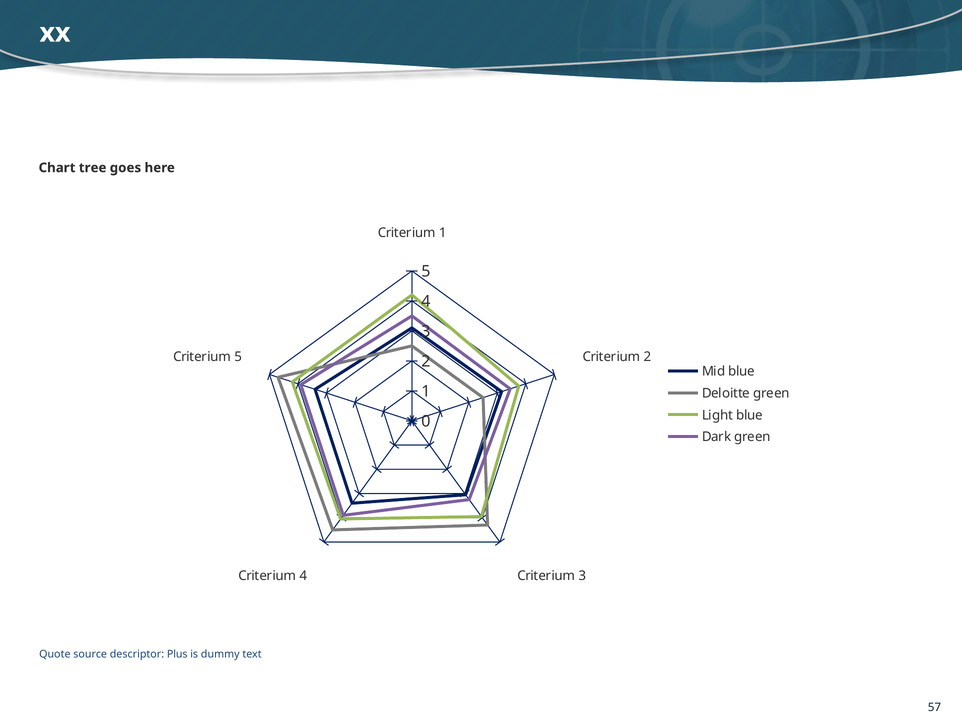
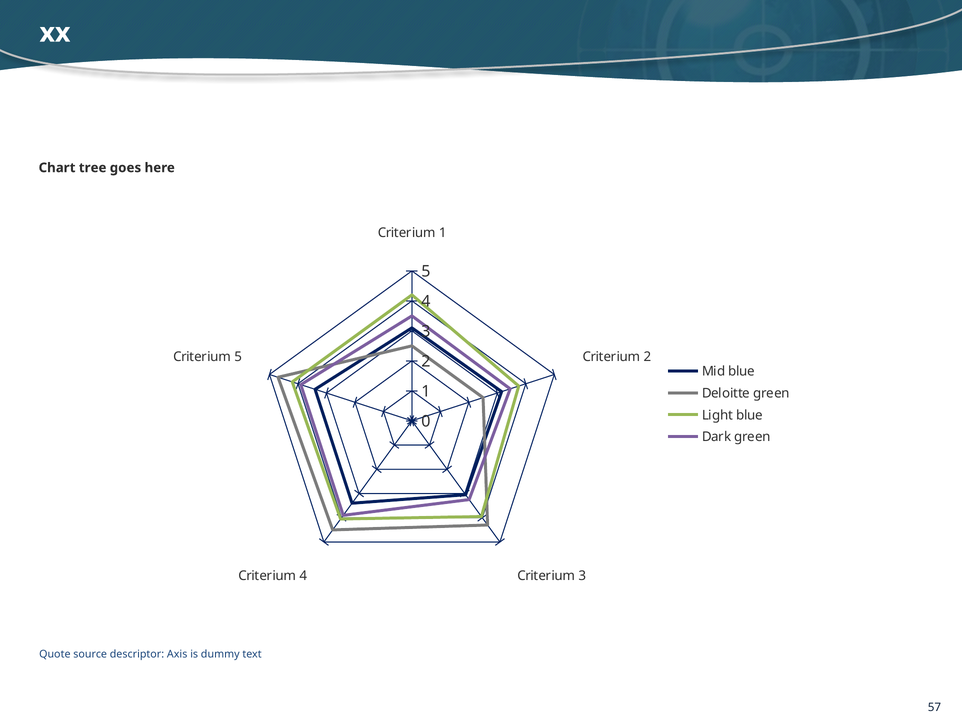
Plus: Plus -> Axis (177, 654)
